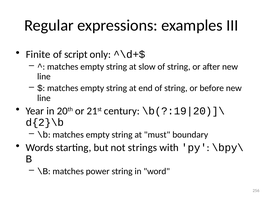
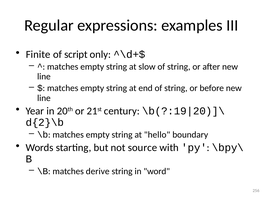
must: must -> hello (157, 135)
strings: strings -> source (142, 148)
power: power -> derive (98, 172)
